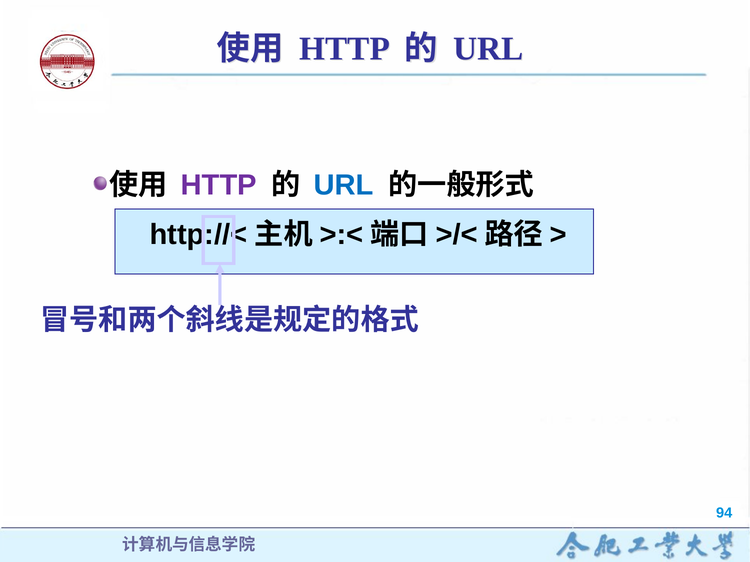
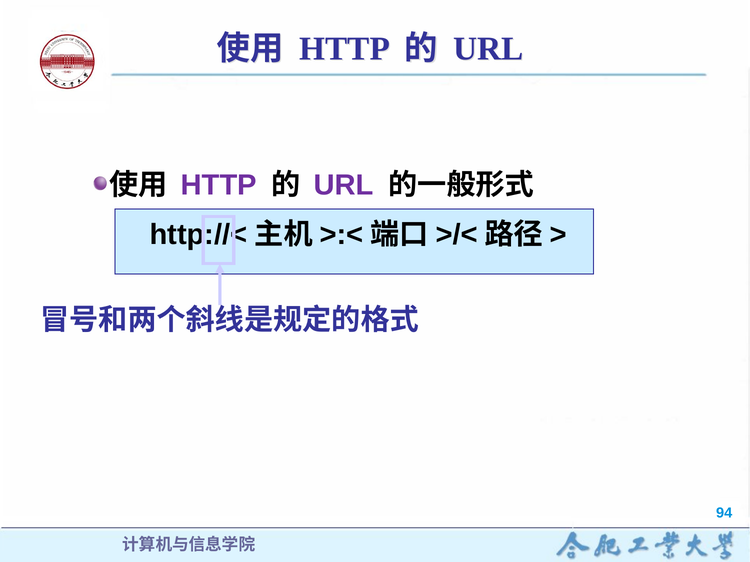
URL colour: blue -> purple (344, 185)
